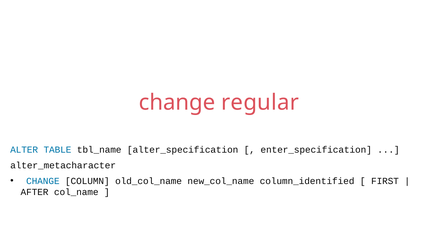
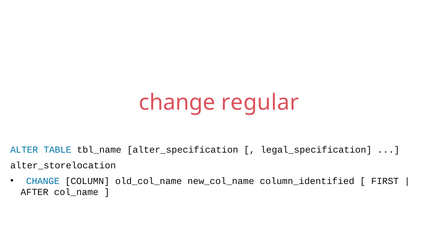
enter_specification: enter_specification -> legal_specification (316, 150)
alter_metacharacter: alter_metacharacter -> alter_storelocation (63, 165)
